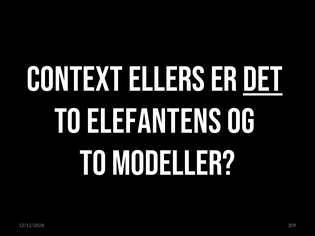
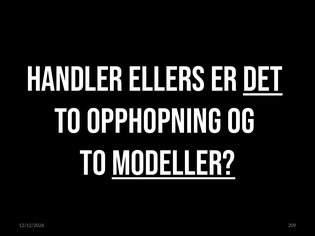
CONTEXT: CONTEXT -> HANDLER (75, 79)
ELEFANTENS: ELEFANTENS -> OPPHOPNING (154, 121)
MODELLER underline: none -> present (173, 163)
